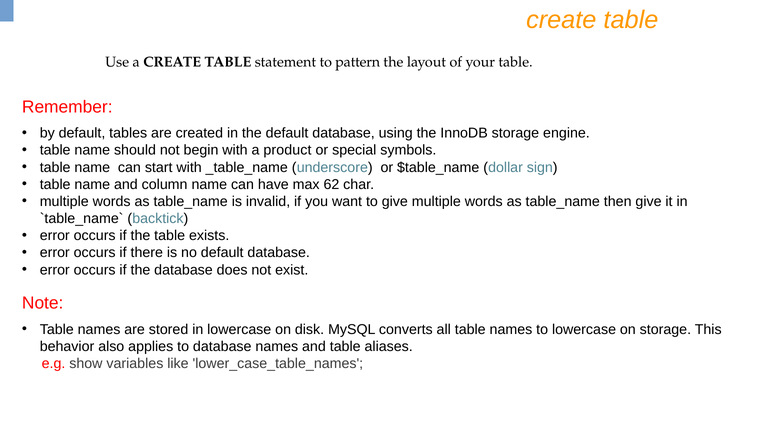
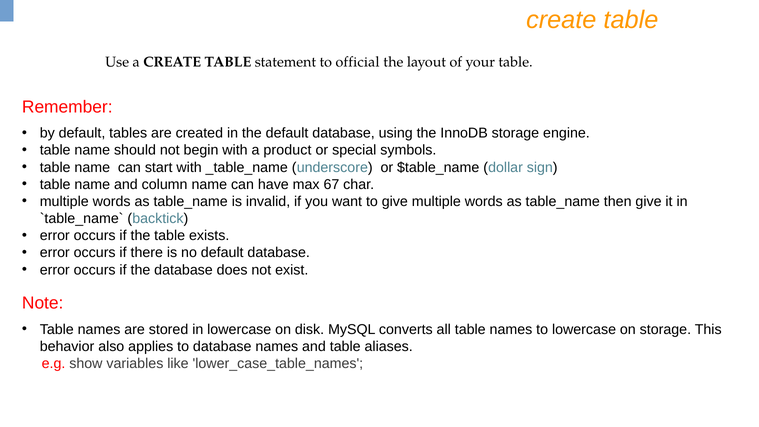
pattern: pattern -> official (358, 62)
62: 62 -> 67 (331, 184)
